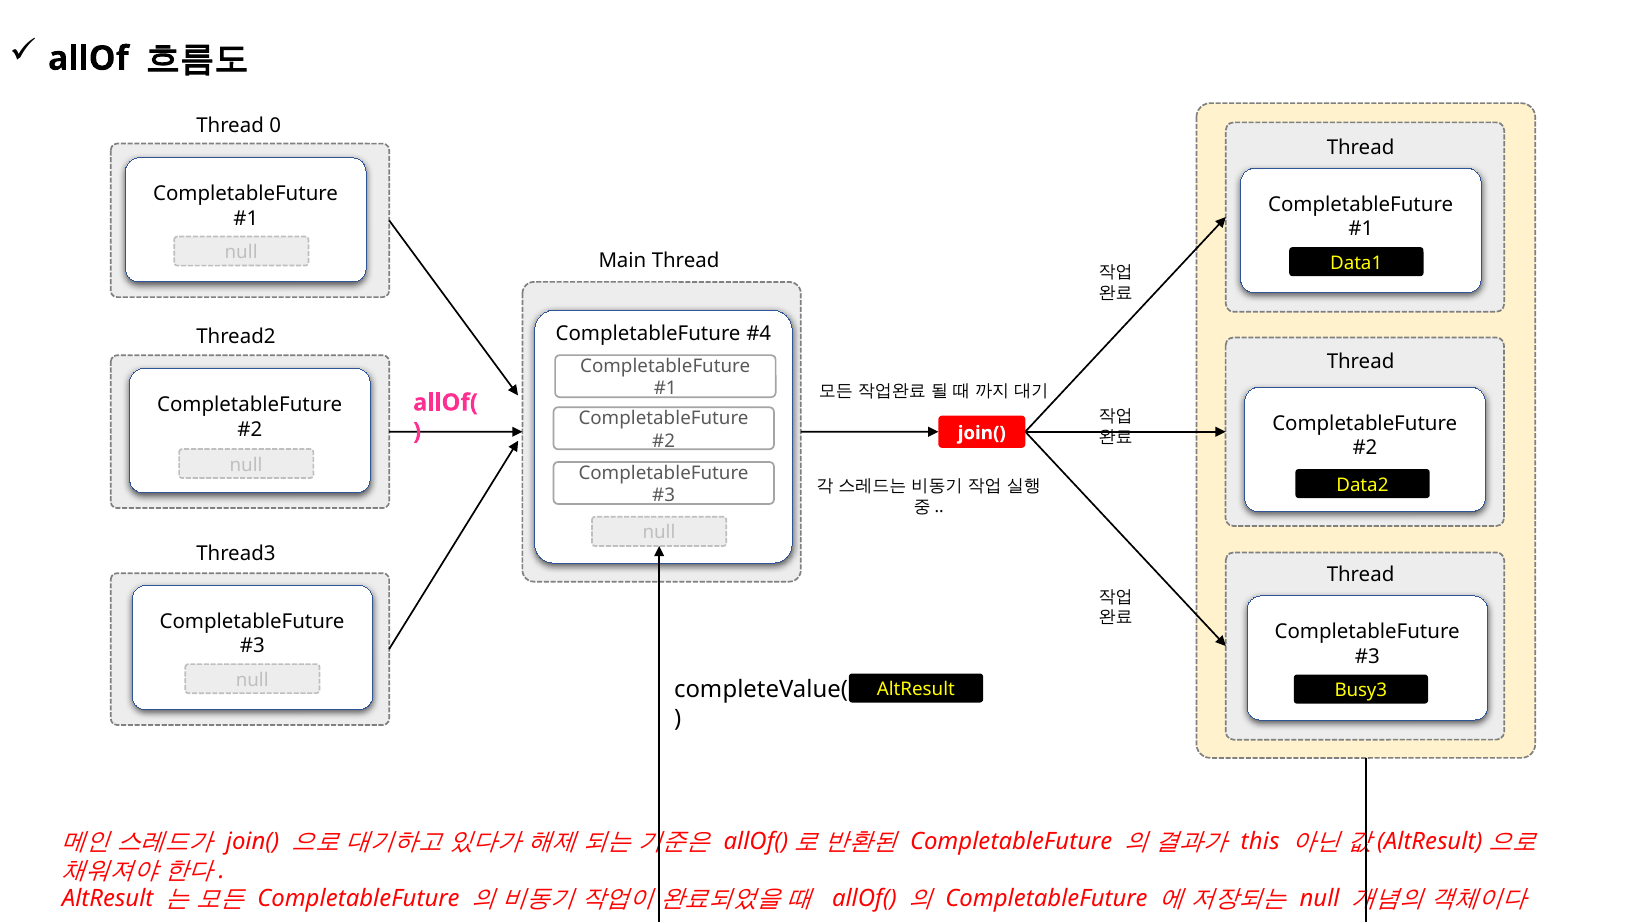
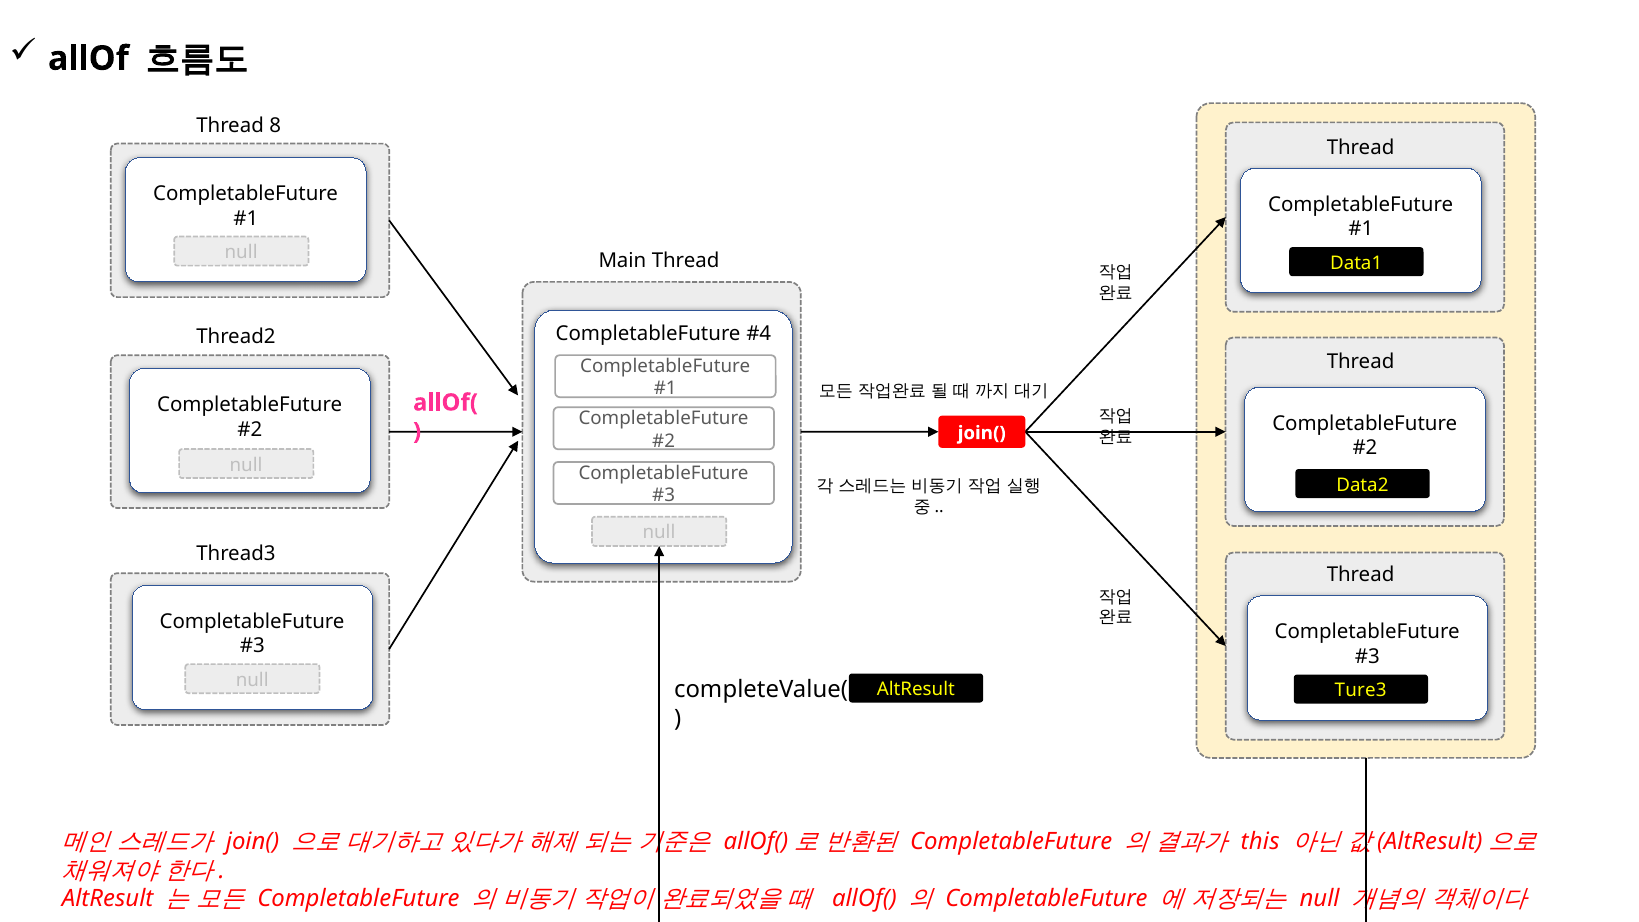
0: 0 -> 8 (275, 126)
Busy3: Busy3 -> Ture3 (1361, 690)
